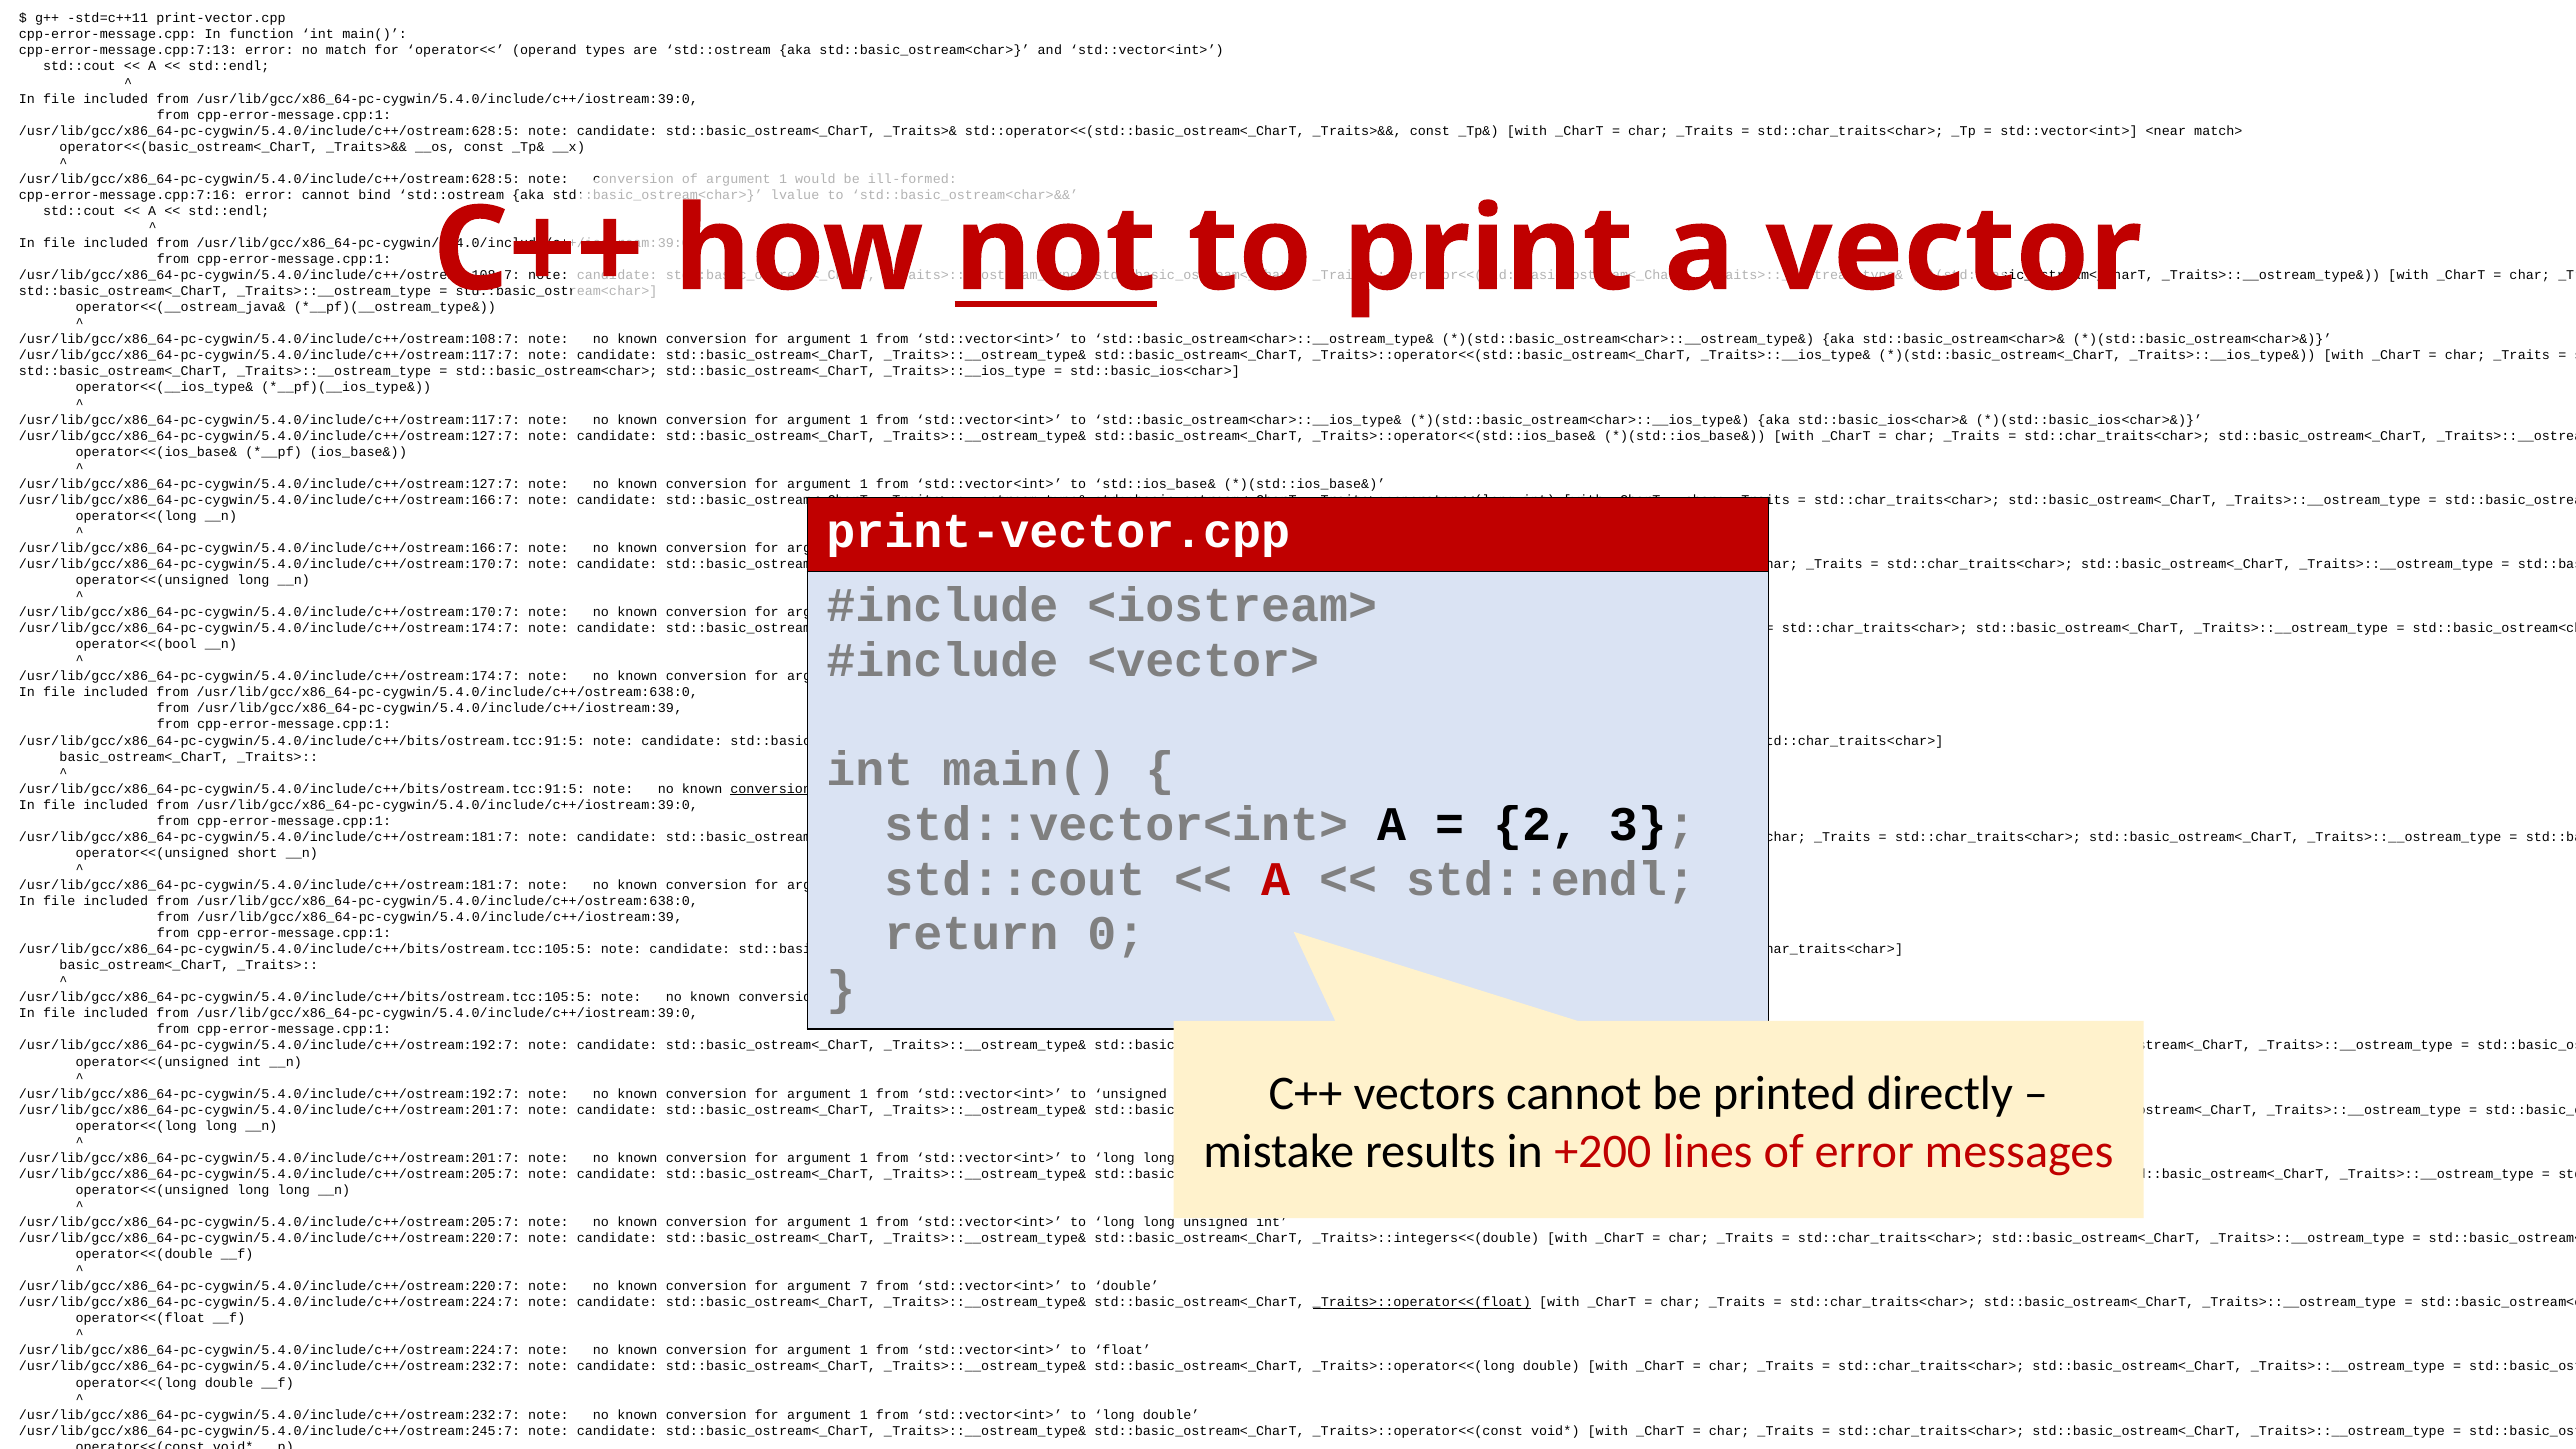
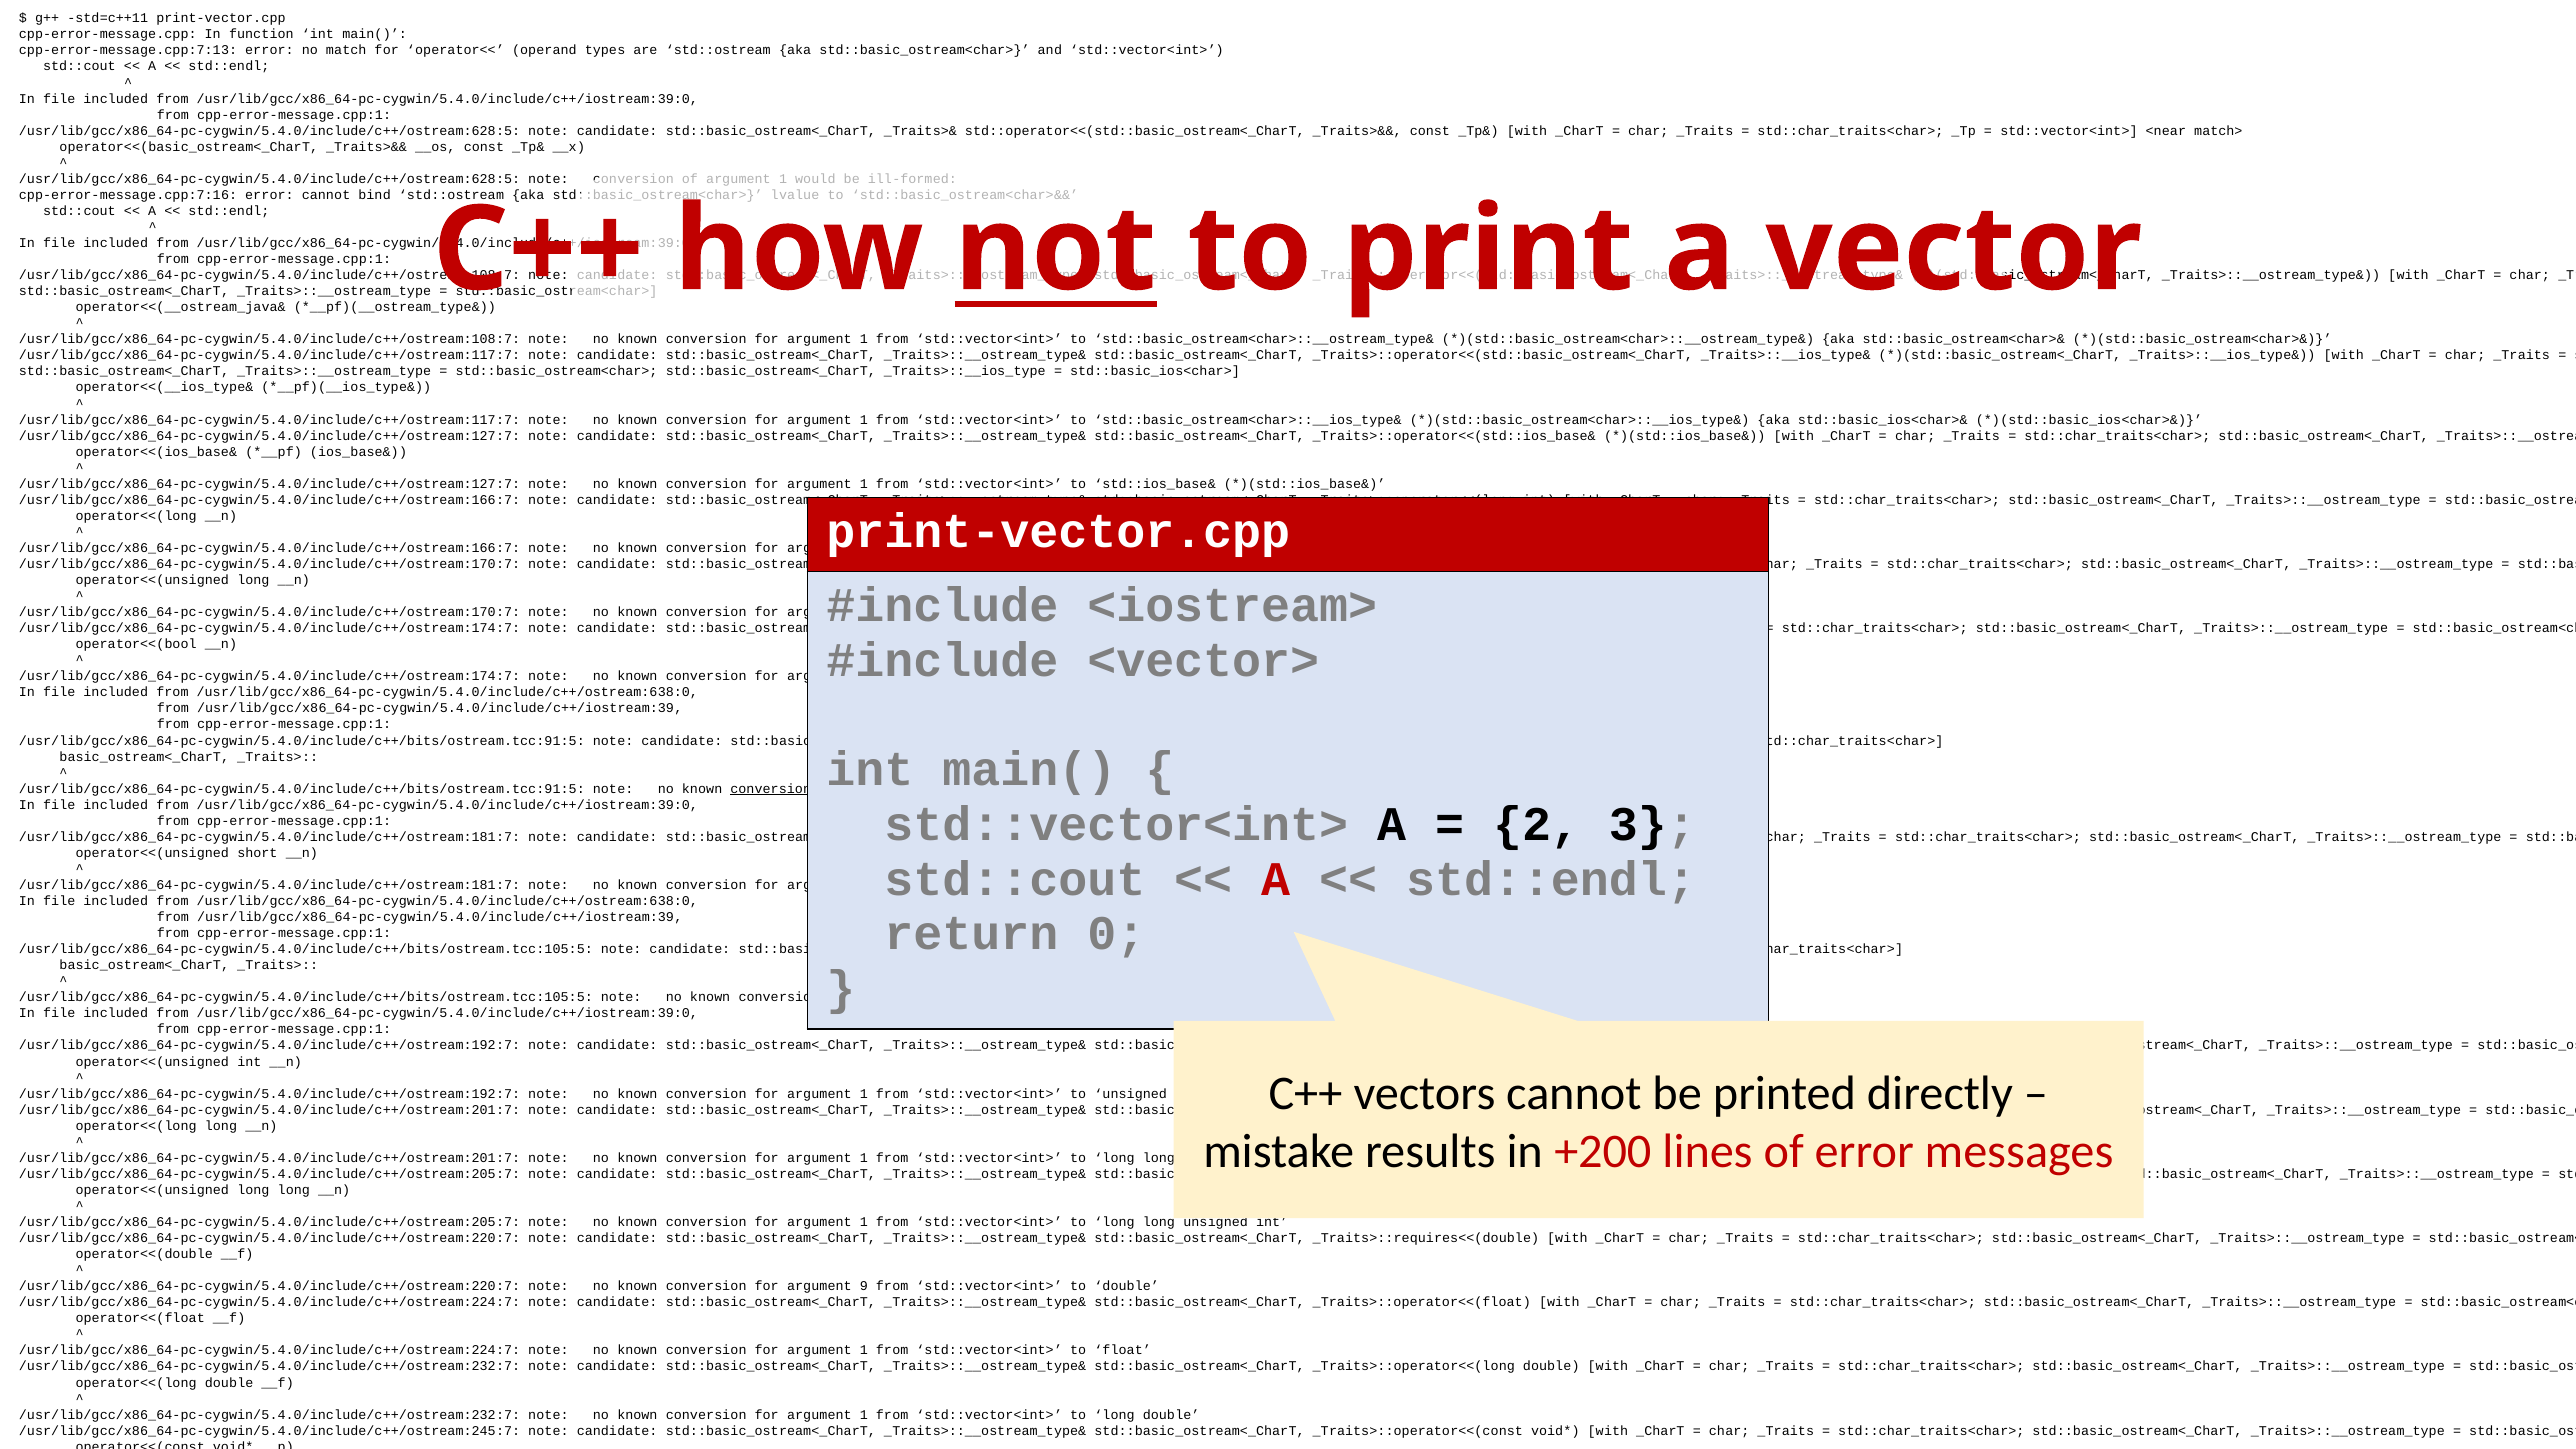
_Traits>::integers<<(double: _Traits>::integers<<(double -> _Traits>::requires<<(double (1426, 1238)
7: 7 -> 9 (864, 1286)
_Traits>::operator<<(float underline: present -> none (1422, 1302)
